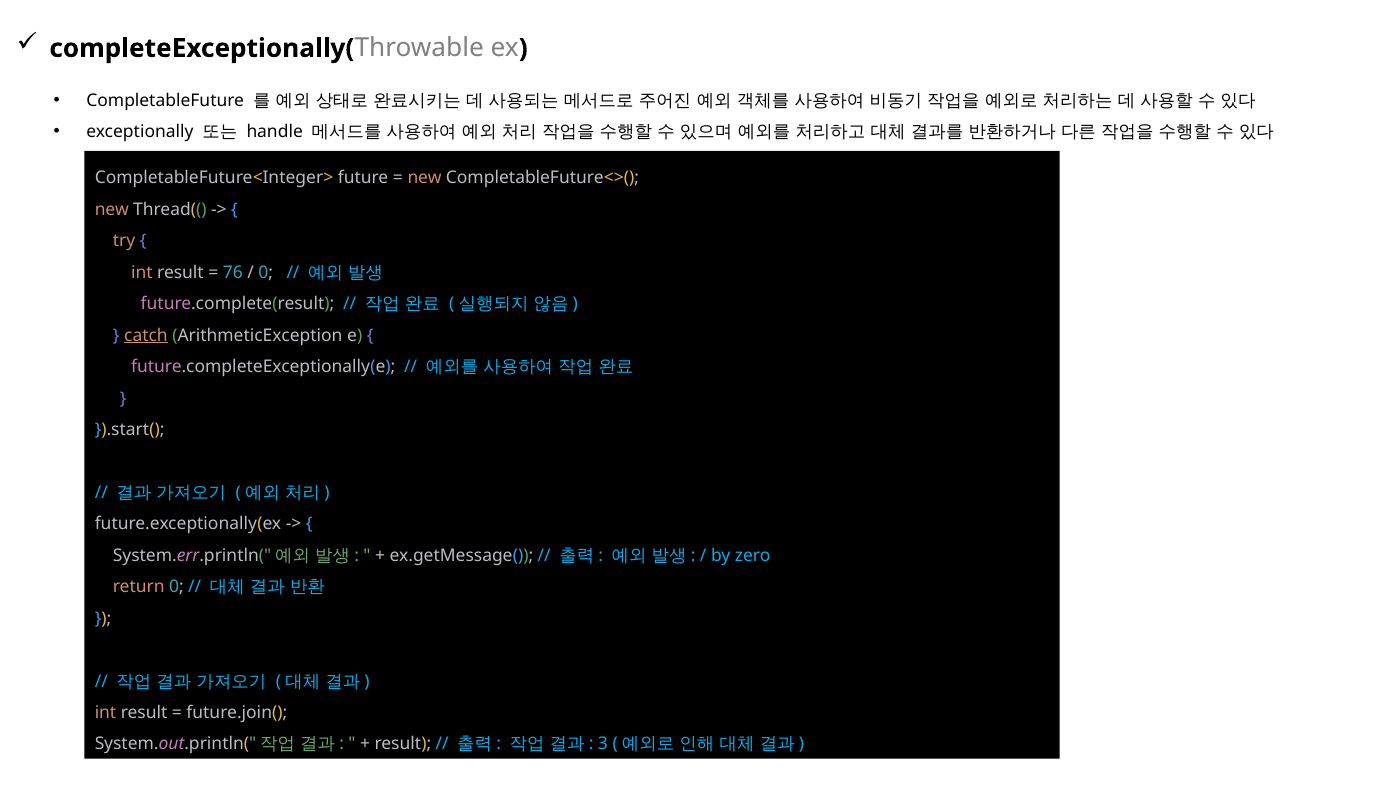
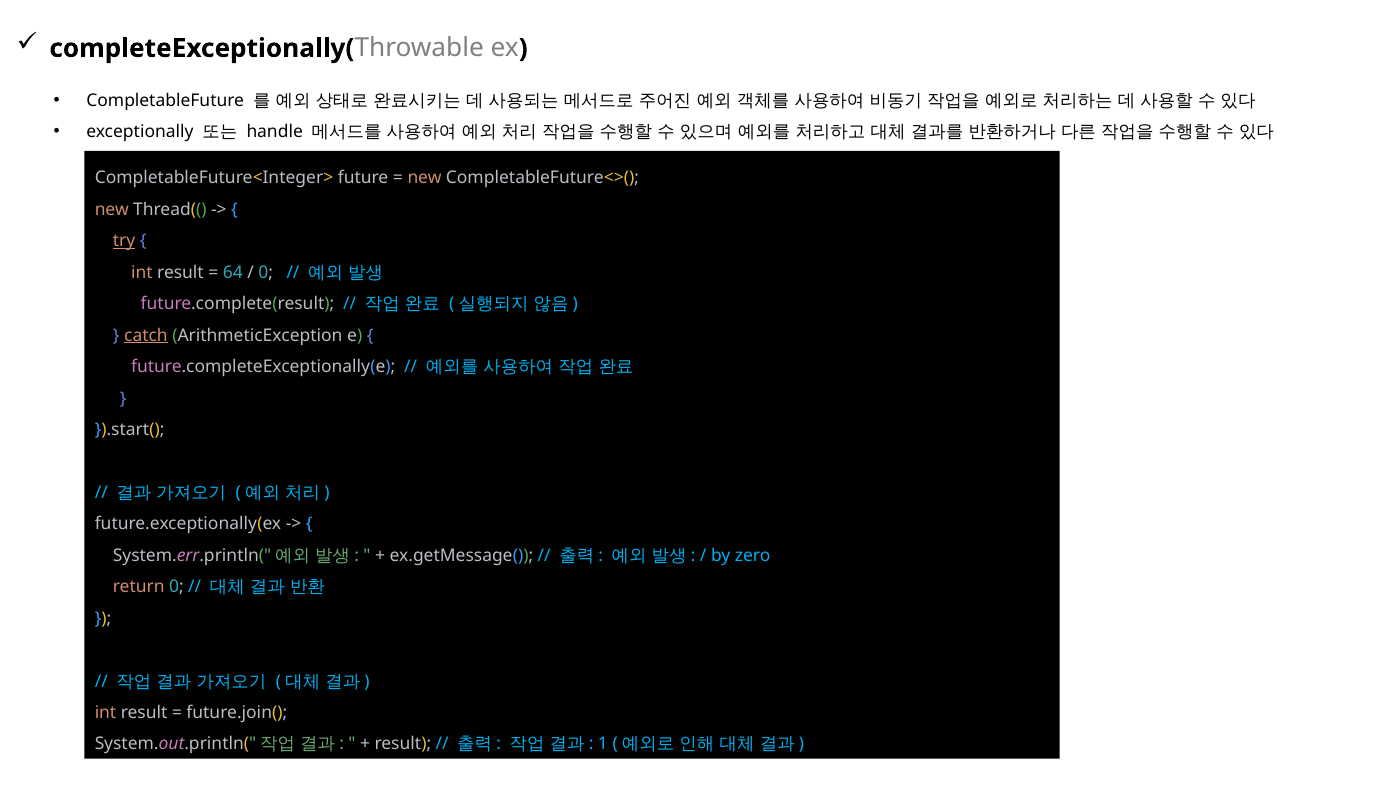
try underline: none -> present (124, 241)
76: 76 -> 64 (233, 273)
3: 3 -> 1 (603, 744)
